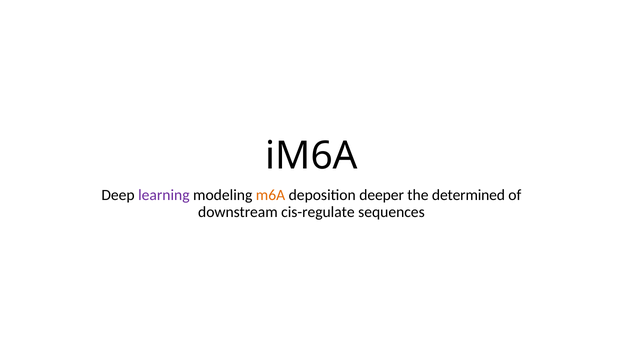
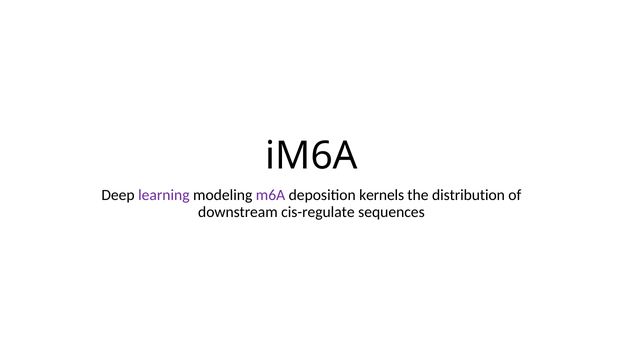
m6A colour: orange -> purple (271, 195)
deeper: deeper -> kernels (382, 195)
determined: determined -> distribution (468, 195)
